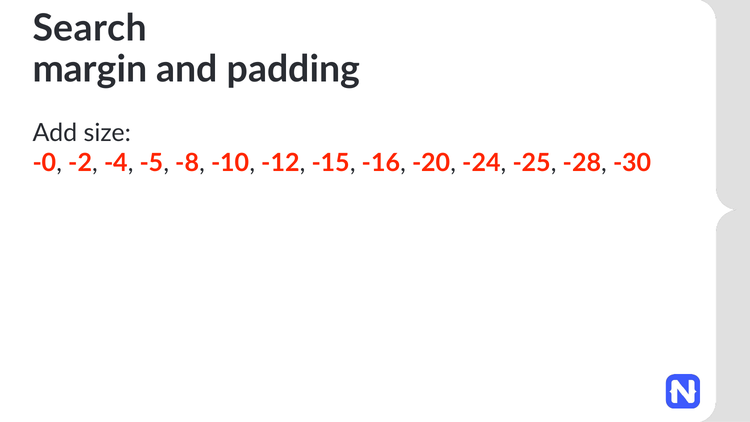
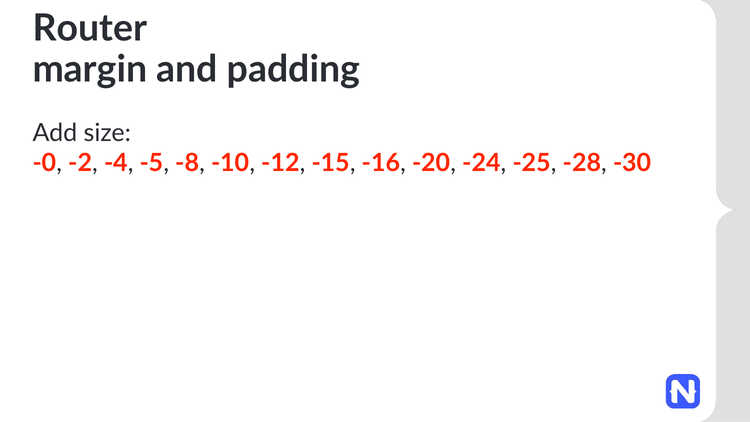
Search: Search -> Router (90, 29)
